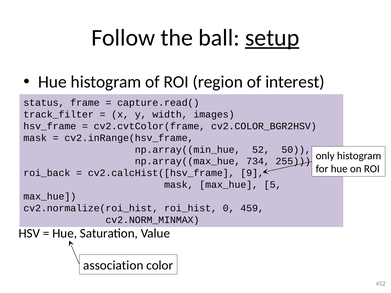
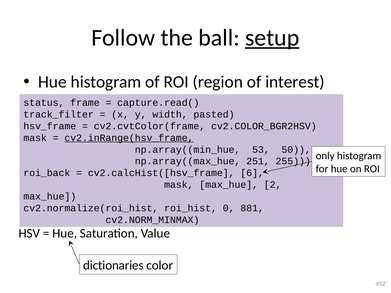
images: images -> pasted (214, 114)
cv2.inRange(hsv_frame underline: none -> present (129, 138)
52: 52 -> 53 (261, 150)
734: 734 -> 251 (258, 161)
9: 9 -> 6 (252, 173)
5: 5 -> 2 (273, 185)
459: 459 -> 881 (252, 208)
association: association -> dictionaries (113, 265)
